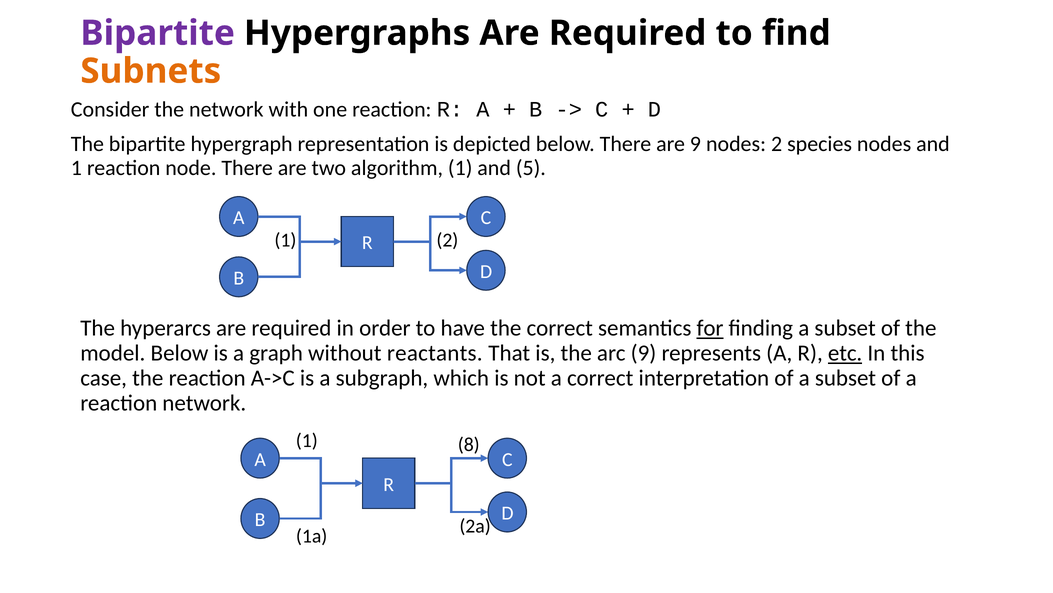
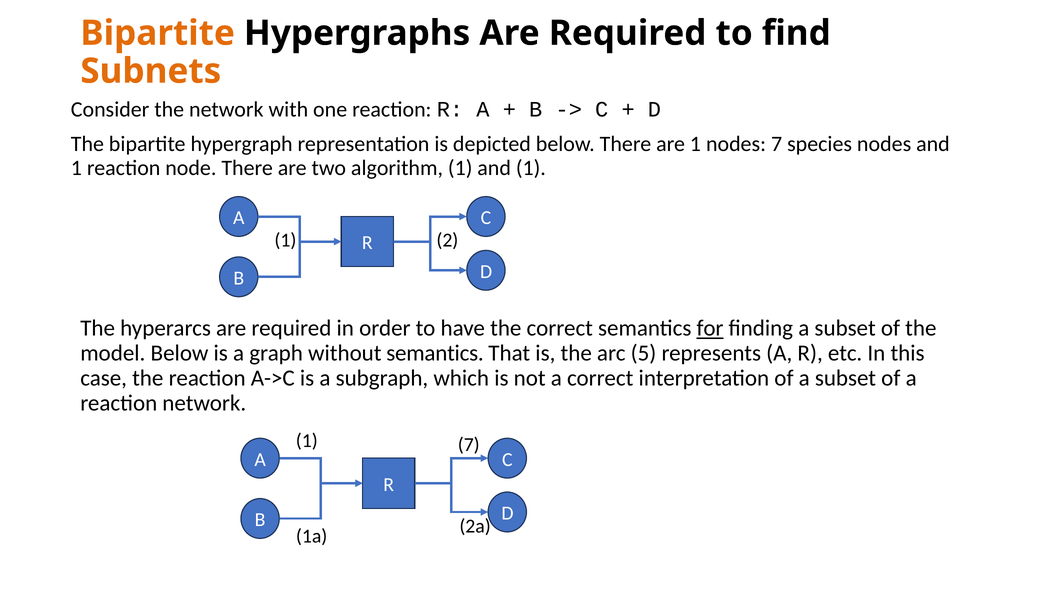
Bipartite colour: purple -> orange (158, 33)
are 9: 9 -> 1 (695, 144)
nodes 2: 2 -> 7 (777, 144)
1 and 5: 5 -> 1 (531, 168)
without reactants: reactants -> semantics (435, 353)
arc 9: 9 -> 5 (643, 353)
etc underline: present -> none (845, 353)
1 8: 8 -> 7 (469, 444)
